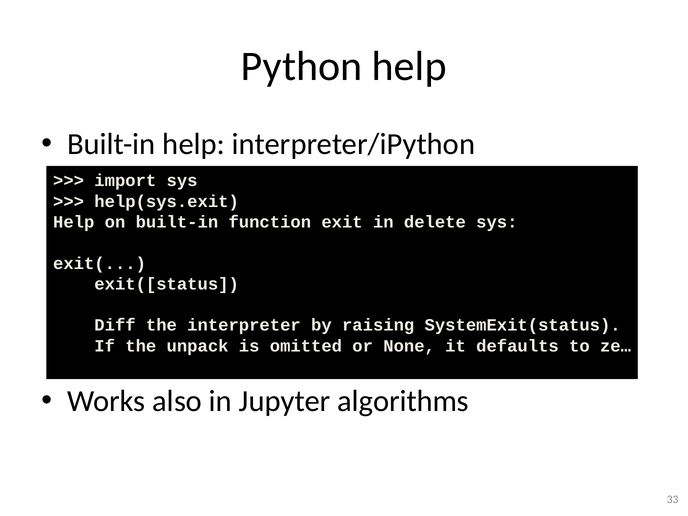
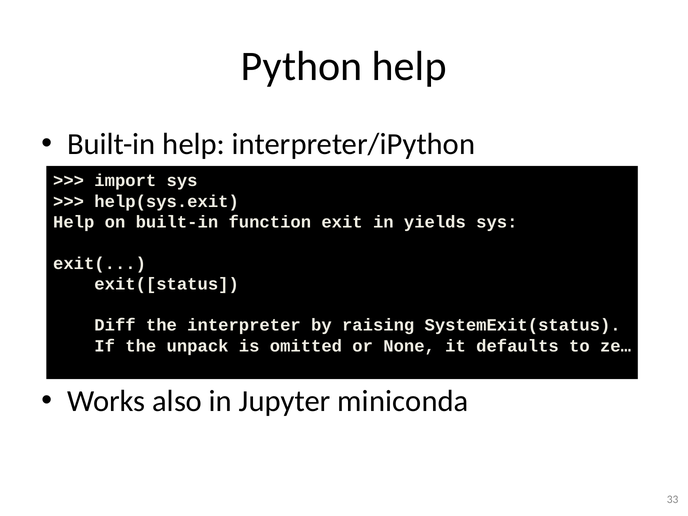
delete: delete -> yields (435, 222)
algorithms: algorithms -> miniconda (403, 401)
